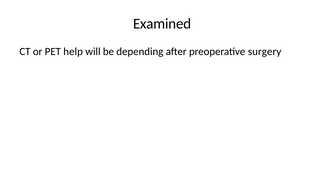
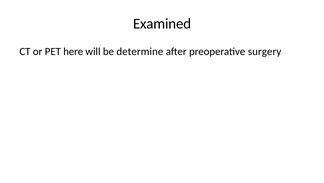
help: help -> here (73, 51)
depending: depending -> determine (140, 51)
